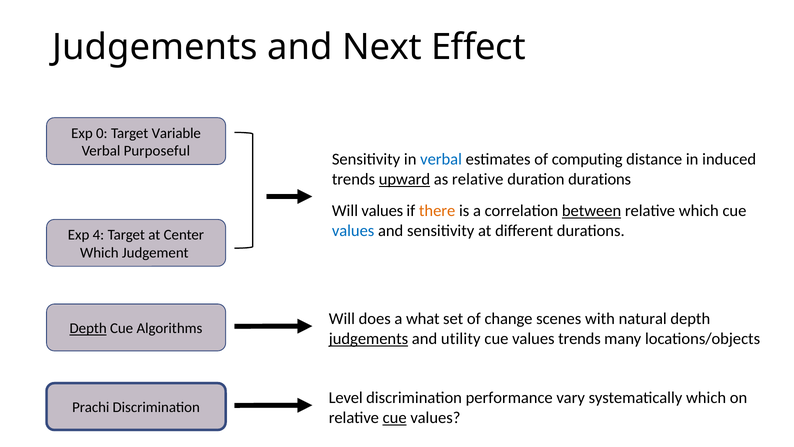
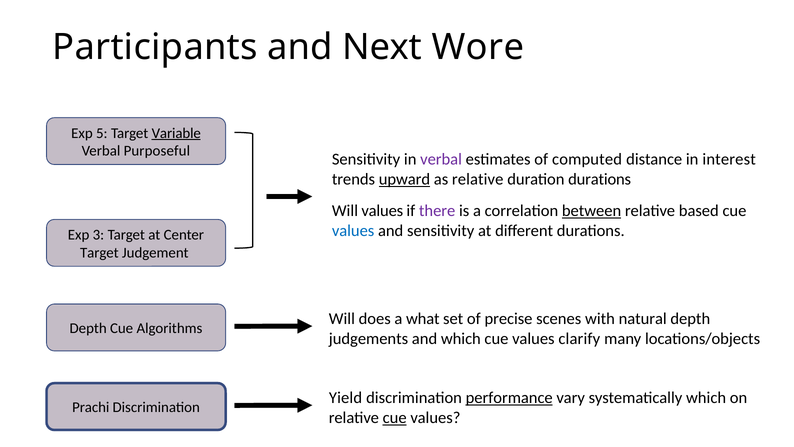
Judgements: Judgements -> Participants (155, 47)
Effect: Effect -> Wore (478, 47)
0: 0 -> 5 (102, 133)
Variable underline: none -> present (176, 133)
verbal colour: blue -> purple (441, 159)
computing: computing -> computed (587, 159)
induced: induced -> interest (729, 159)
there colour: orange -> purple (437, 211)
relative which: which -> based (699, 211)
4: 4 -> 3 (98, 235)
Which: Which -> Target (99, 253)
change: change -> precise (508, 319)
Depth underline: present -> none (88, 328)
judgements underline: present -> none (368, 338)
and utility: utility -> which (461, 338)
values trends: trends -> clarify (579, 338)
Level: Level -> Yield (346, 398)
performance underline: none -> present (509, 398)
